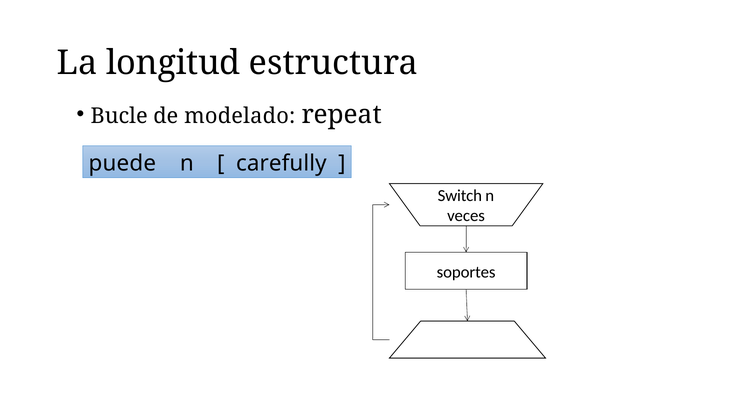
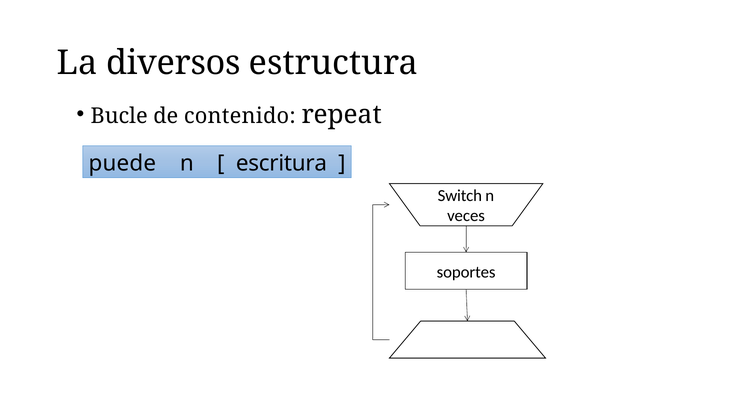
longitud: longitud -> diversos (173, 63)
modelado: modelado -> contenido (240, 116)
carefully: carefully -> escritura (281, 163)
